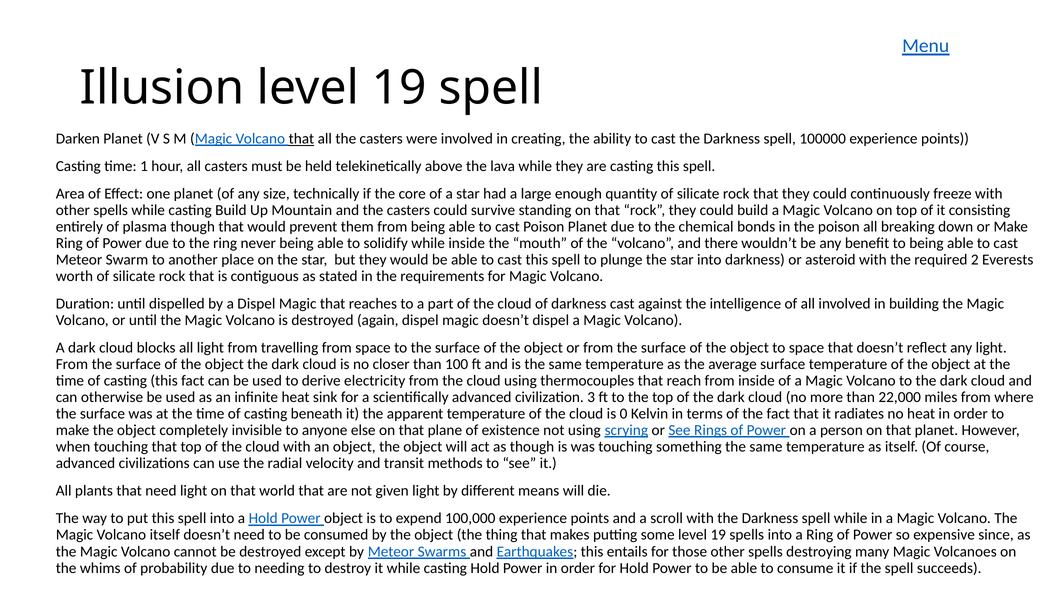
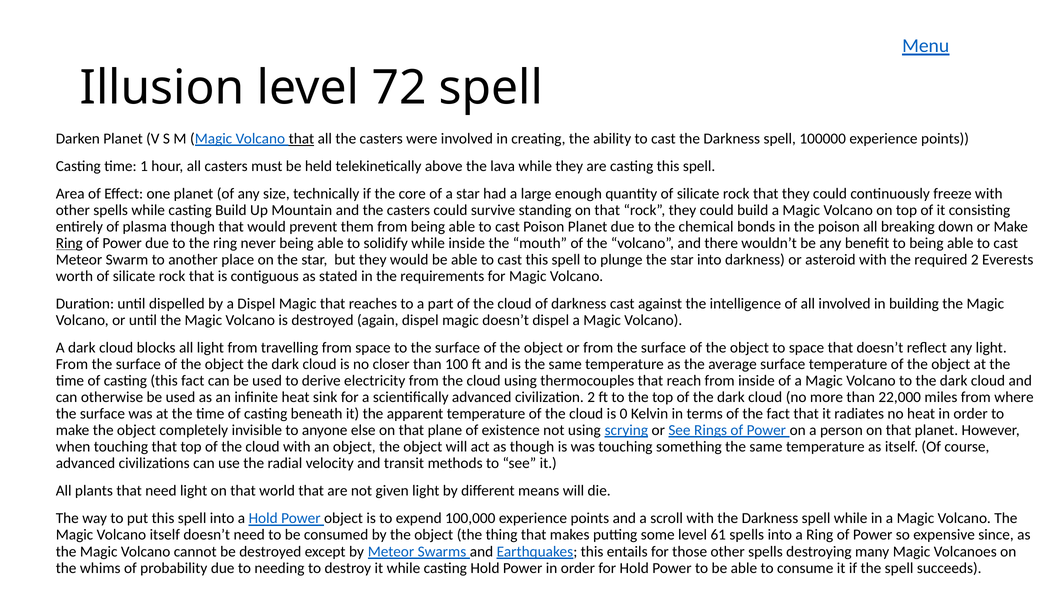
Illusion level 19: 19 -> 72 (399, 88)
Ring underline: none -> present (69, 243)
civilization 3: 3 -> 2 (591, 397)
some level 19: 19 -> 61 (718, 535)
